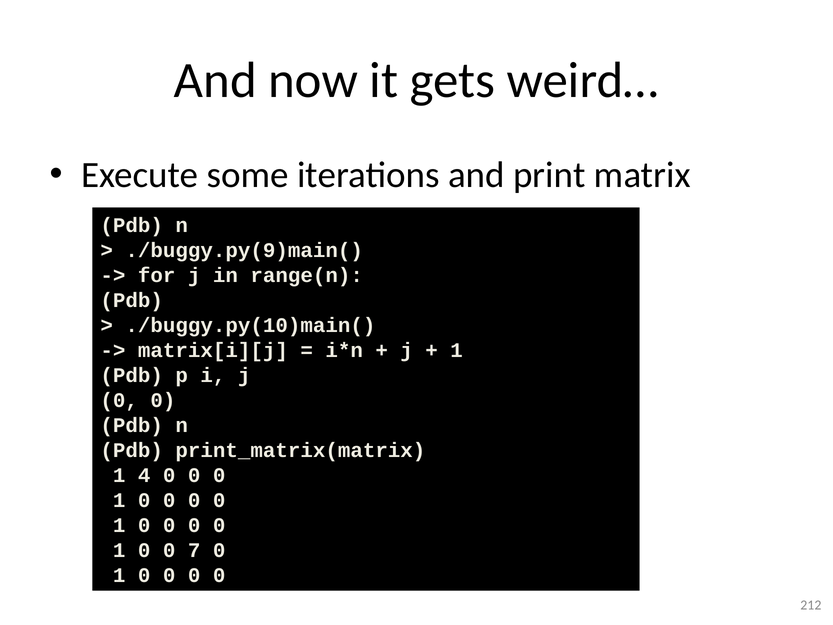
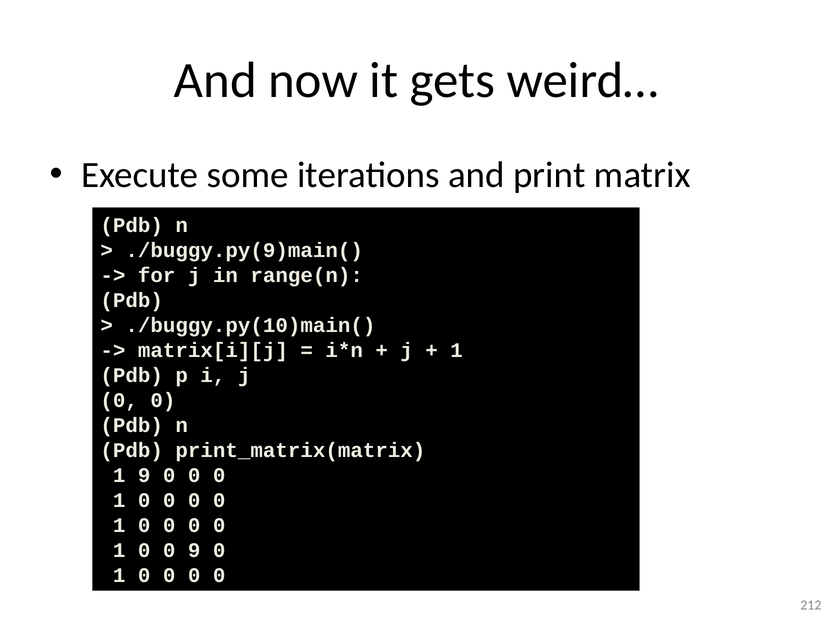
1 4: 4 -> 9 (144, 475)
0 7: 7 -> 9 (194, 550)
